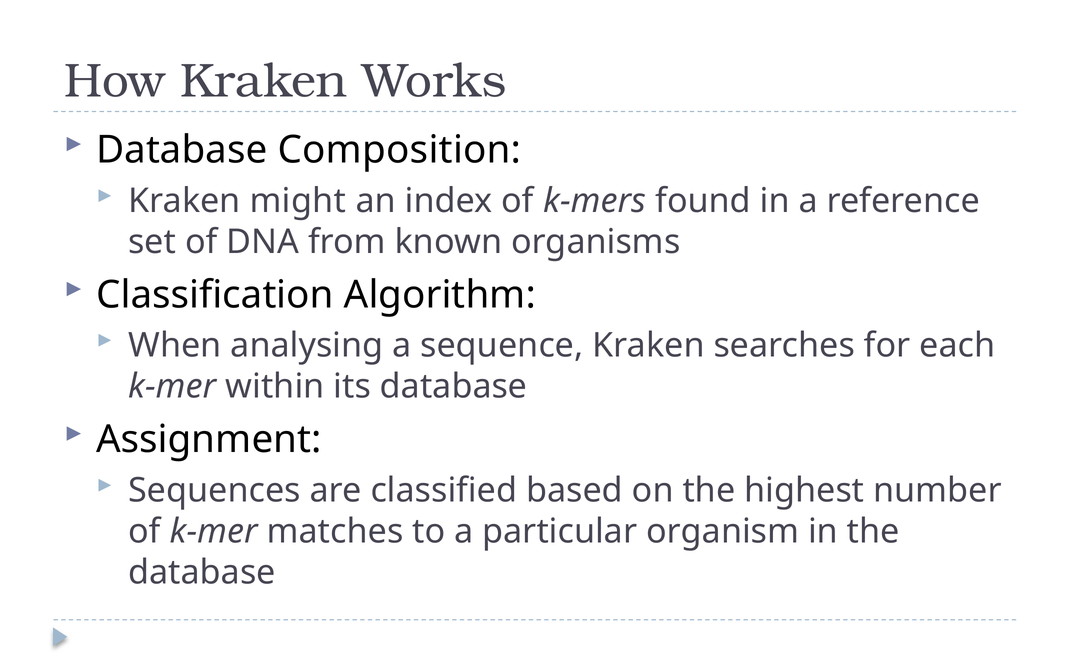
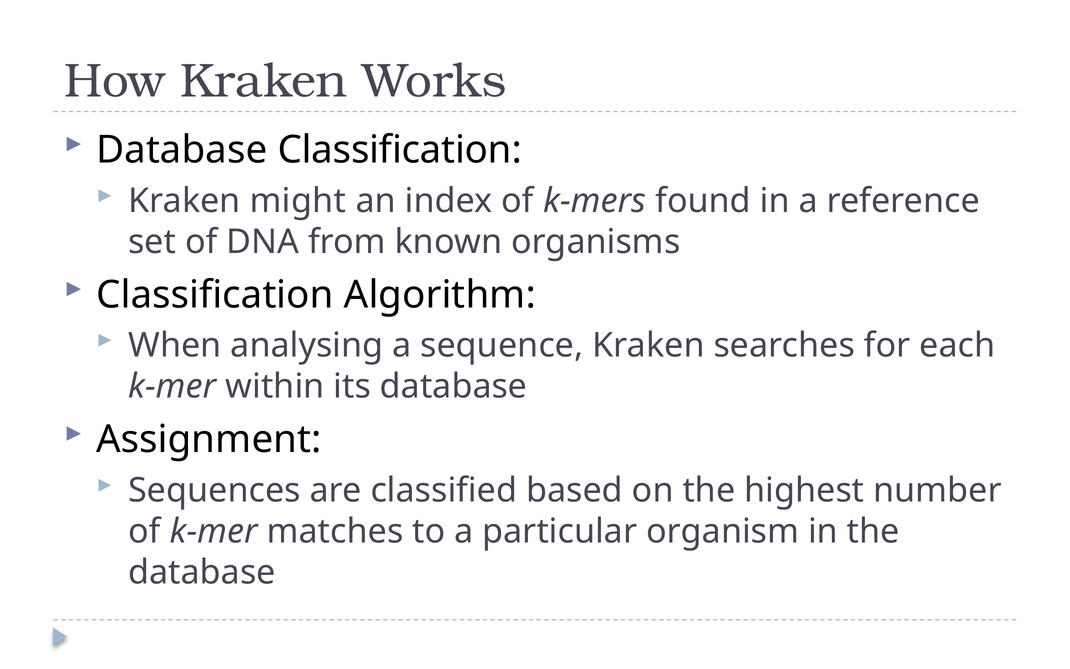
Database Composition: Composition -> Classification (400, 150)
